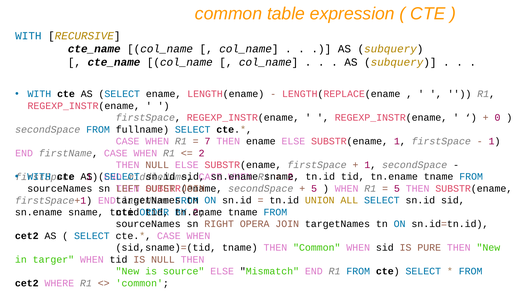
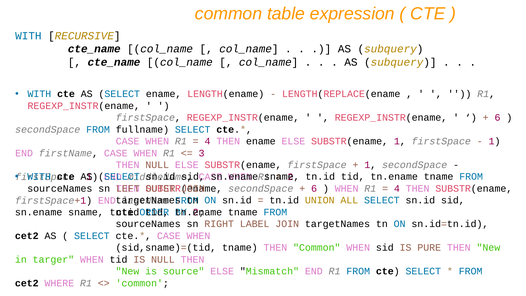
0: 0 -> 6 (497, 118)
7: 7 -> 4 (208, 141)
2: 2 -> 3 (202, 153)
5: 5 -> 6 (314, 189)
5: 5 -> 4 (397, 189)
OPERA: OPERA -> LABEL (255, 224)
